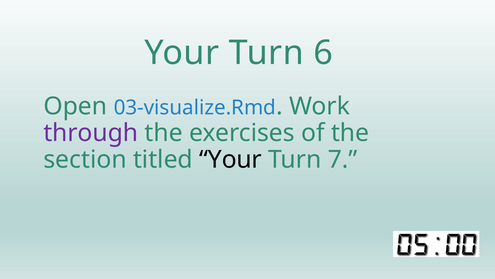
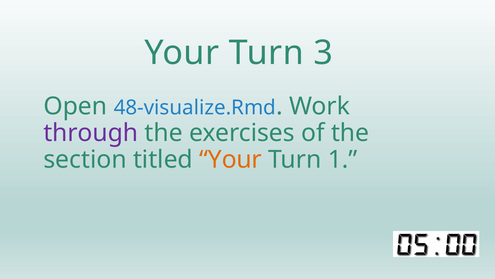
6: 6 -> 3 (323, 53)
03-visualize.Rmd: 03-visualize.Rmd -> 48-visualize.Rmd (195, 107)
Your colour: black -> orange (231, 159)
7: 7 -> 1 (343, 159)
